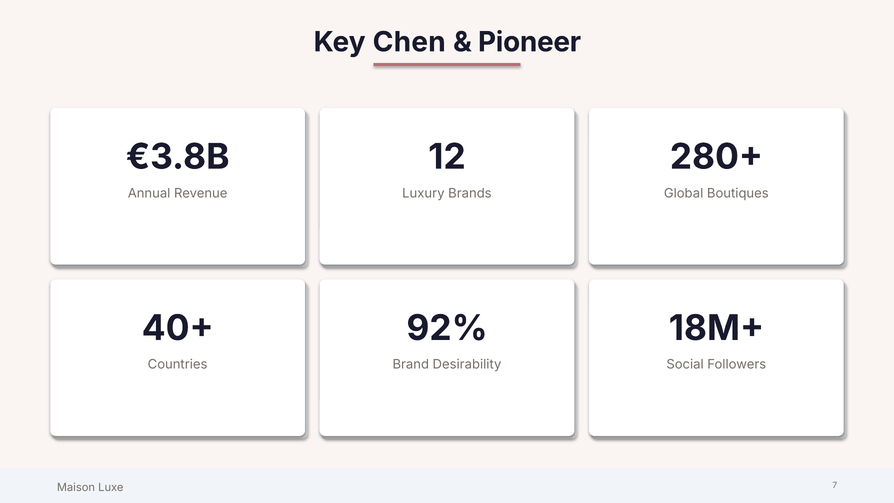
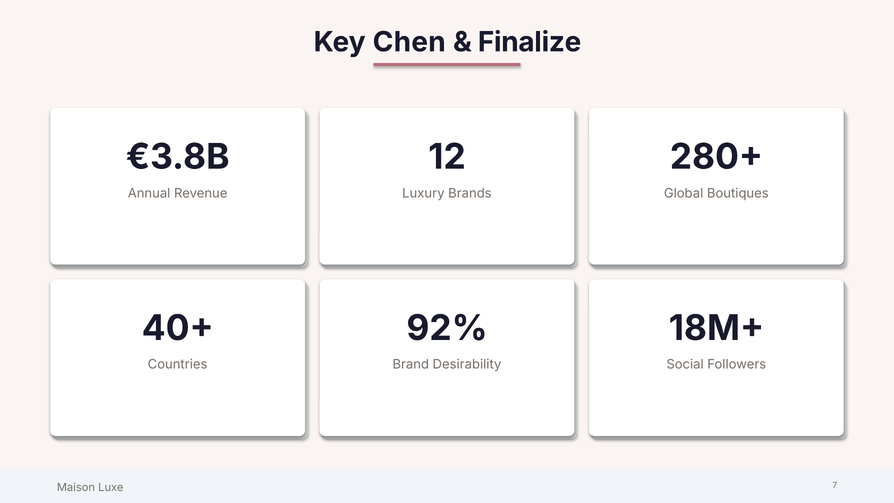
Pioneer: Pioneer -> Finalize (530, 42)
